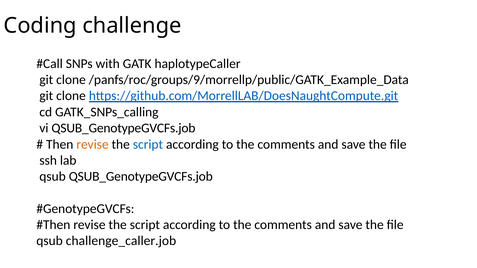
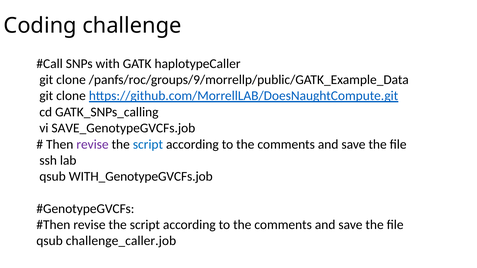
vi QSUB_GenotypeGVCFs.job: QSUB_GenotypeGVCFs.job -> SAVE_GenotypeGVCFs.job (123, 128)
revise colour: orange -> purple (92, 144)
qsub QSUB_GenotypeGVCFs.job: QSUB_GenotypeGVCFs.job -> WITH_GenotypeGVCFs.job (141, 177)
